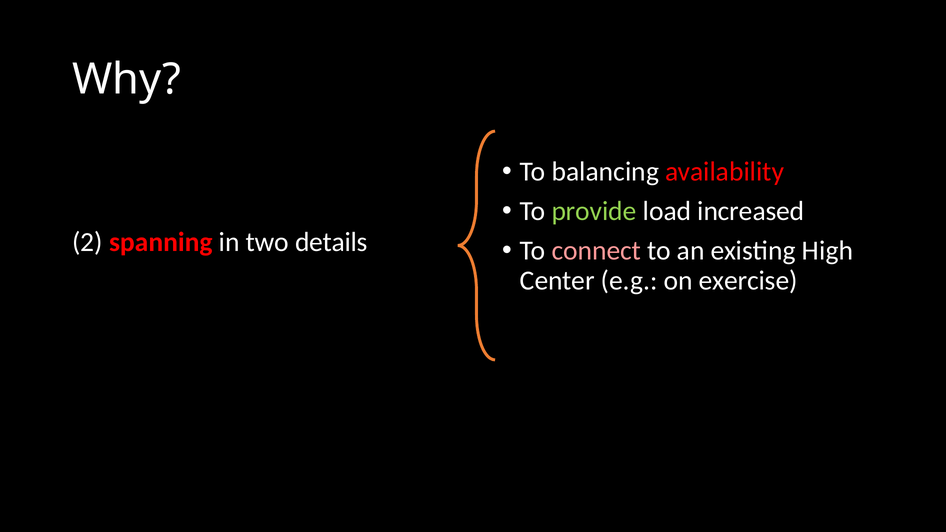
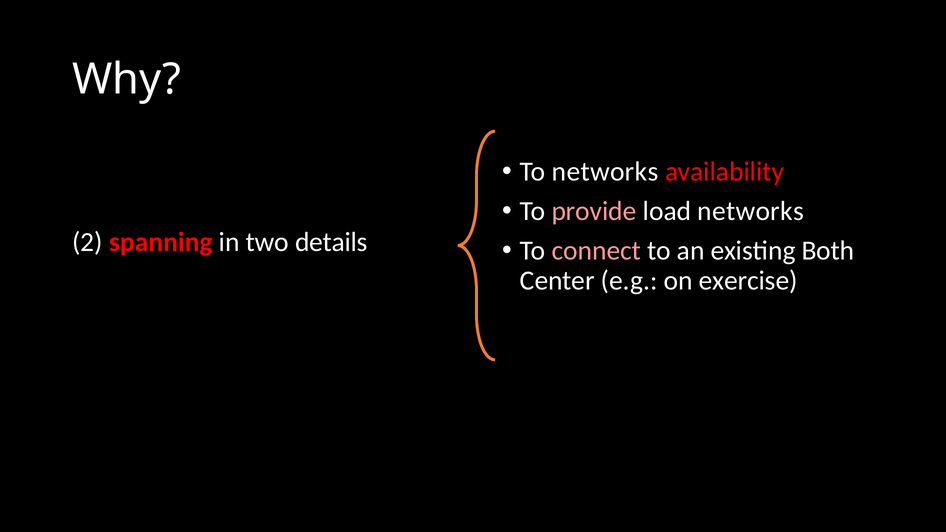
To balancing: balancing -> networks (605, 172)
provide colour: light green -> pink (594, 211)
load increased: increased -> networks (751, 211)
High: High -> Both (828, 251)
